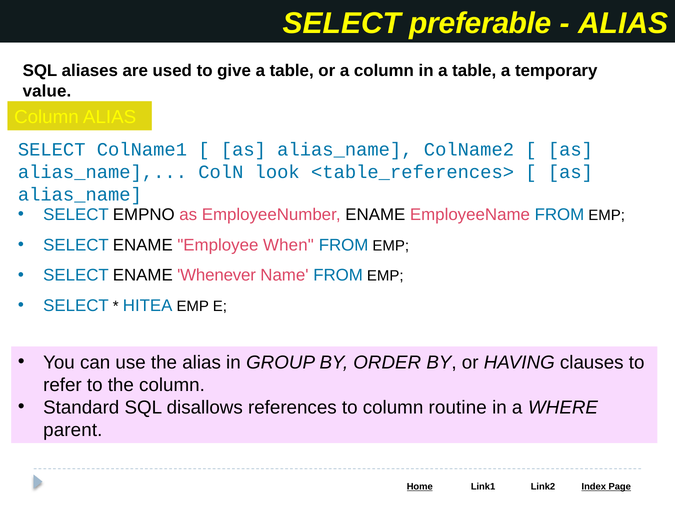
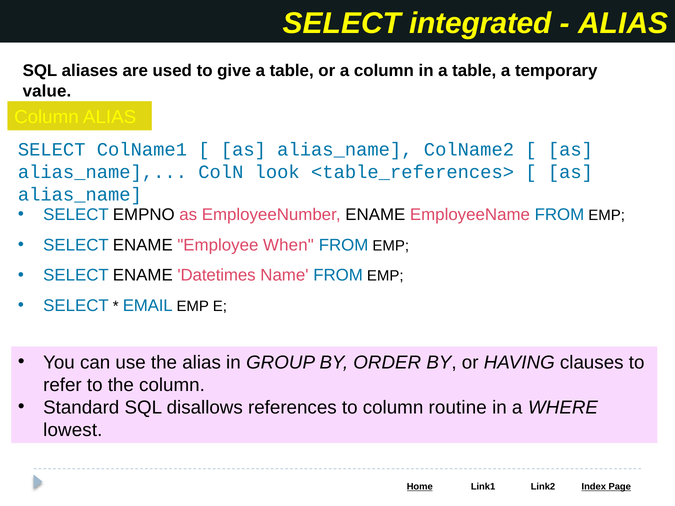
preferable: preferable -> integrated (481, 23)
Whenever: Whenever -> Datetimes (217, 276)
HITEA: HITEA -> EMAIL (148, 306)
parent: parent -> lowest (73, 430)
